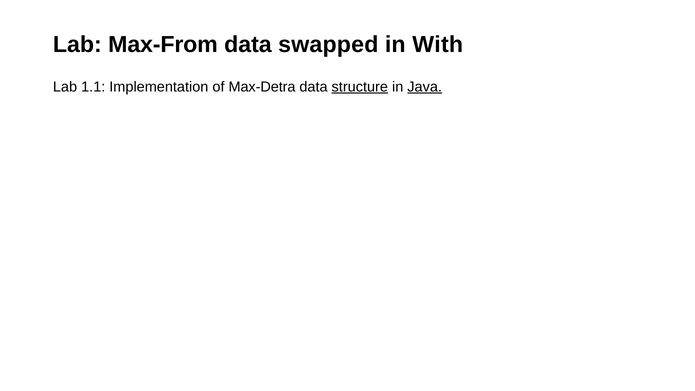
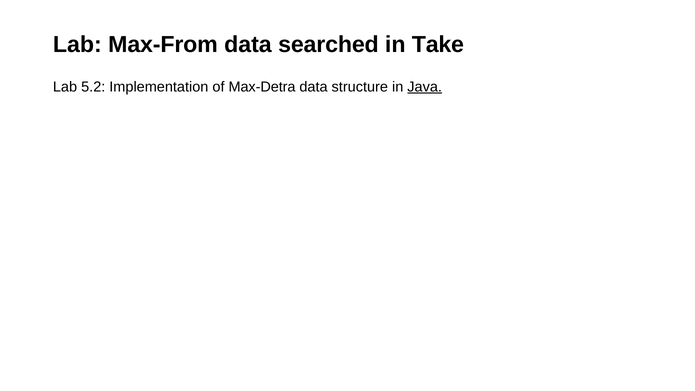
swapped: swapped -> searched (328, 45)
With: With -> Take (438, 45)
1.1: 1.1 -> 5.2 (93, 87)
structure underline: present -> none (360, 87)
